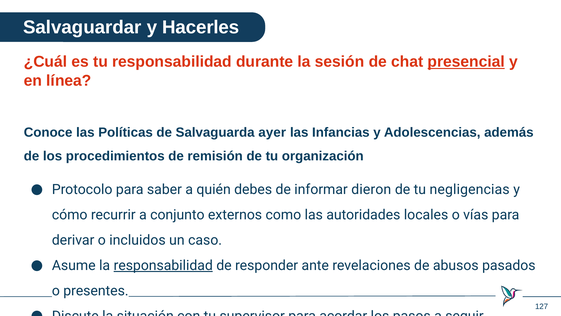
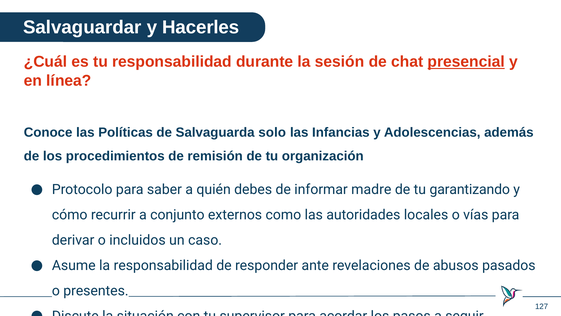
Salvaguarda ayer: ayer -> solo (272, 132)
dieron: dieron -> madre (371, 189)
negligencias: negligencias -> garantizando (470, 189)
responsabilidad underline: present -> none (163, 265)
